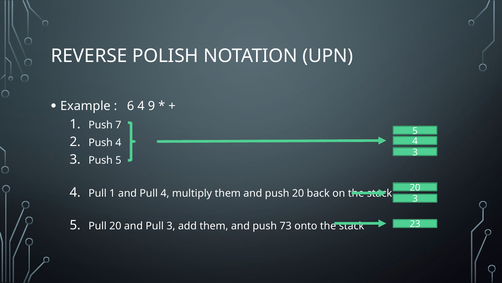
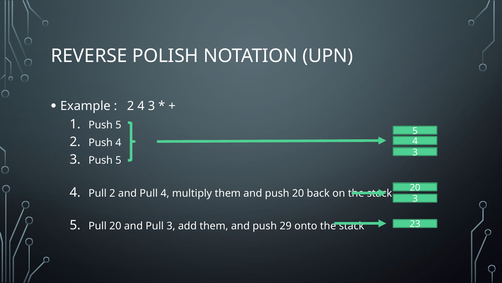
6: 6 -> 2 (131, 106)
9: 9 -> 3 (151, 106)
7: 7 -> 5 (118, 125)
Pull 1: 1 -> 2 (112, 193)
73: 73 -> 29 (286, 226)
